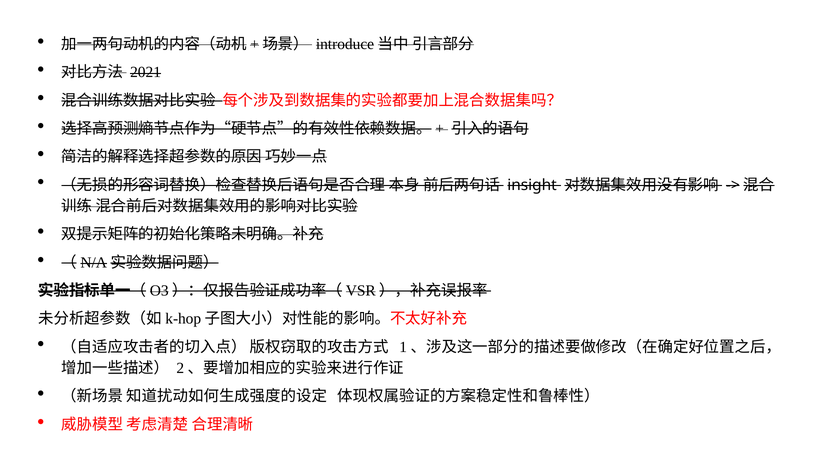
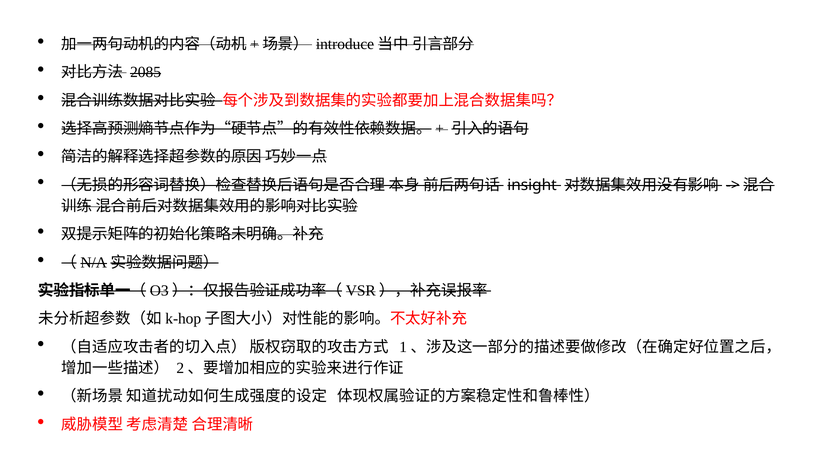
2021: 2021 -> 2085 (146, 72)
